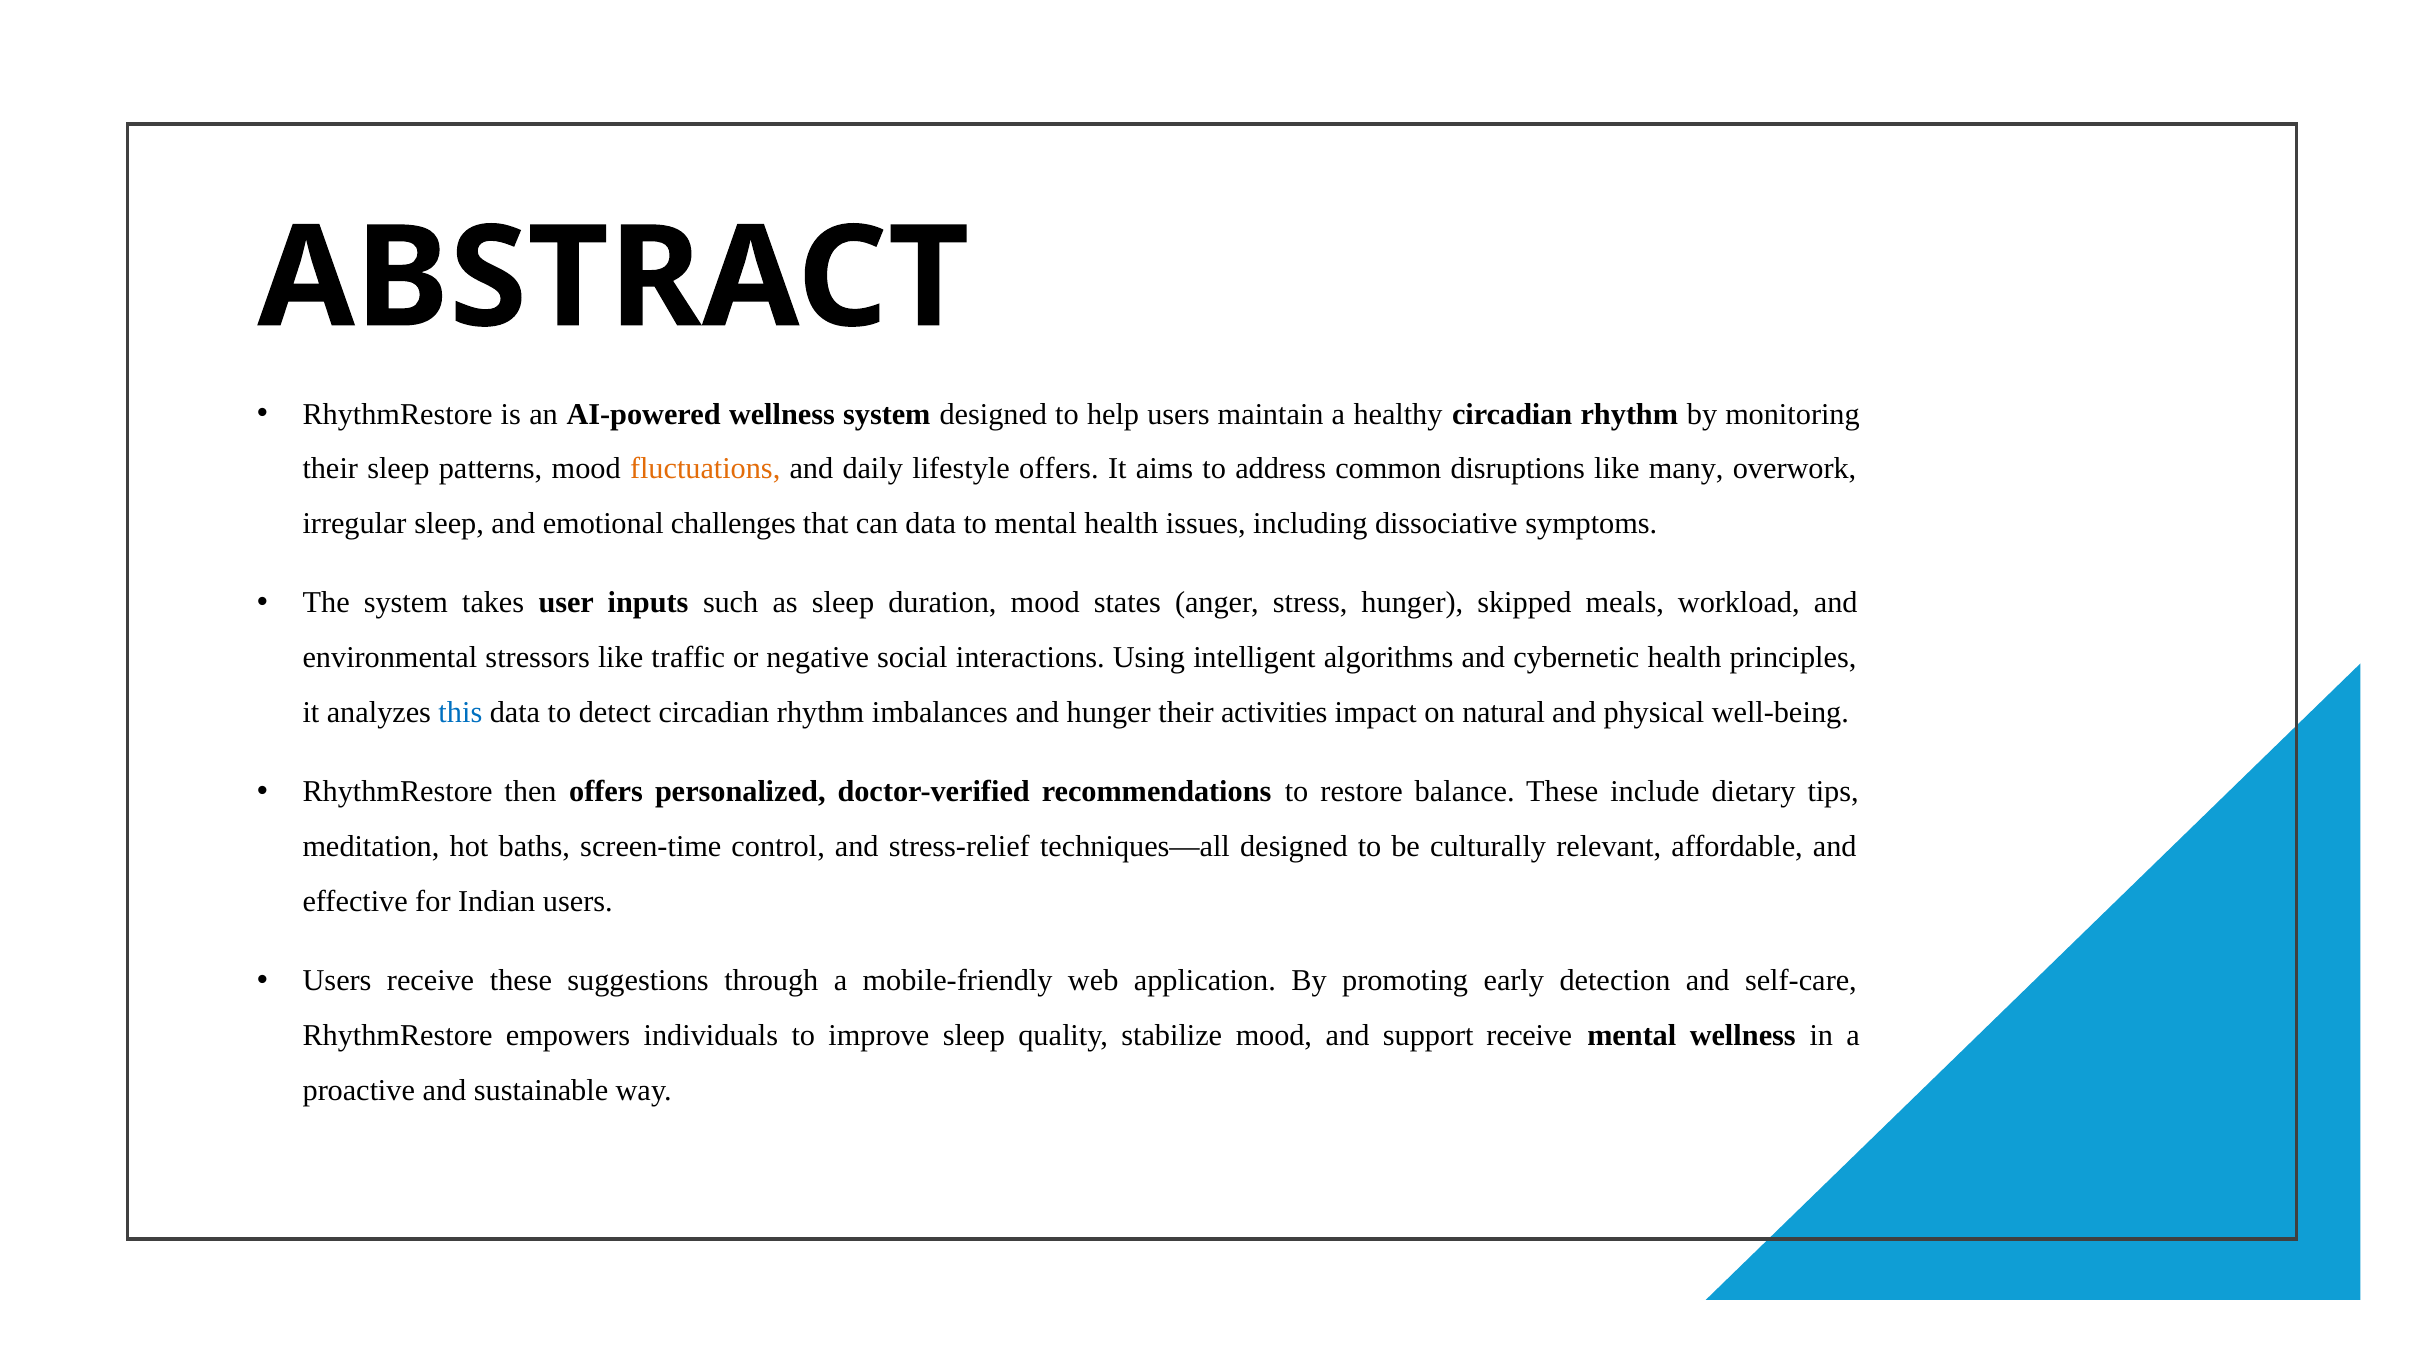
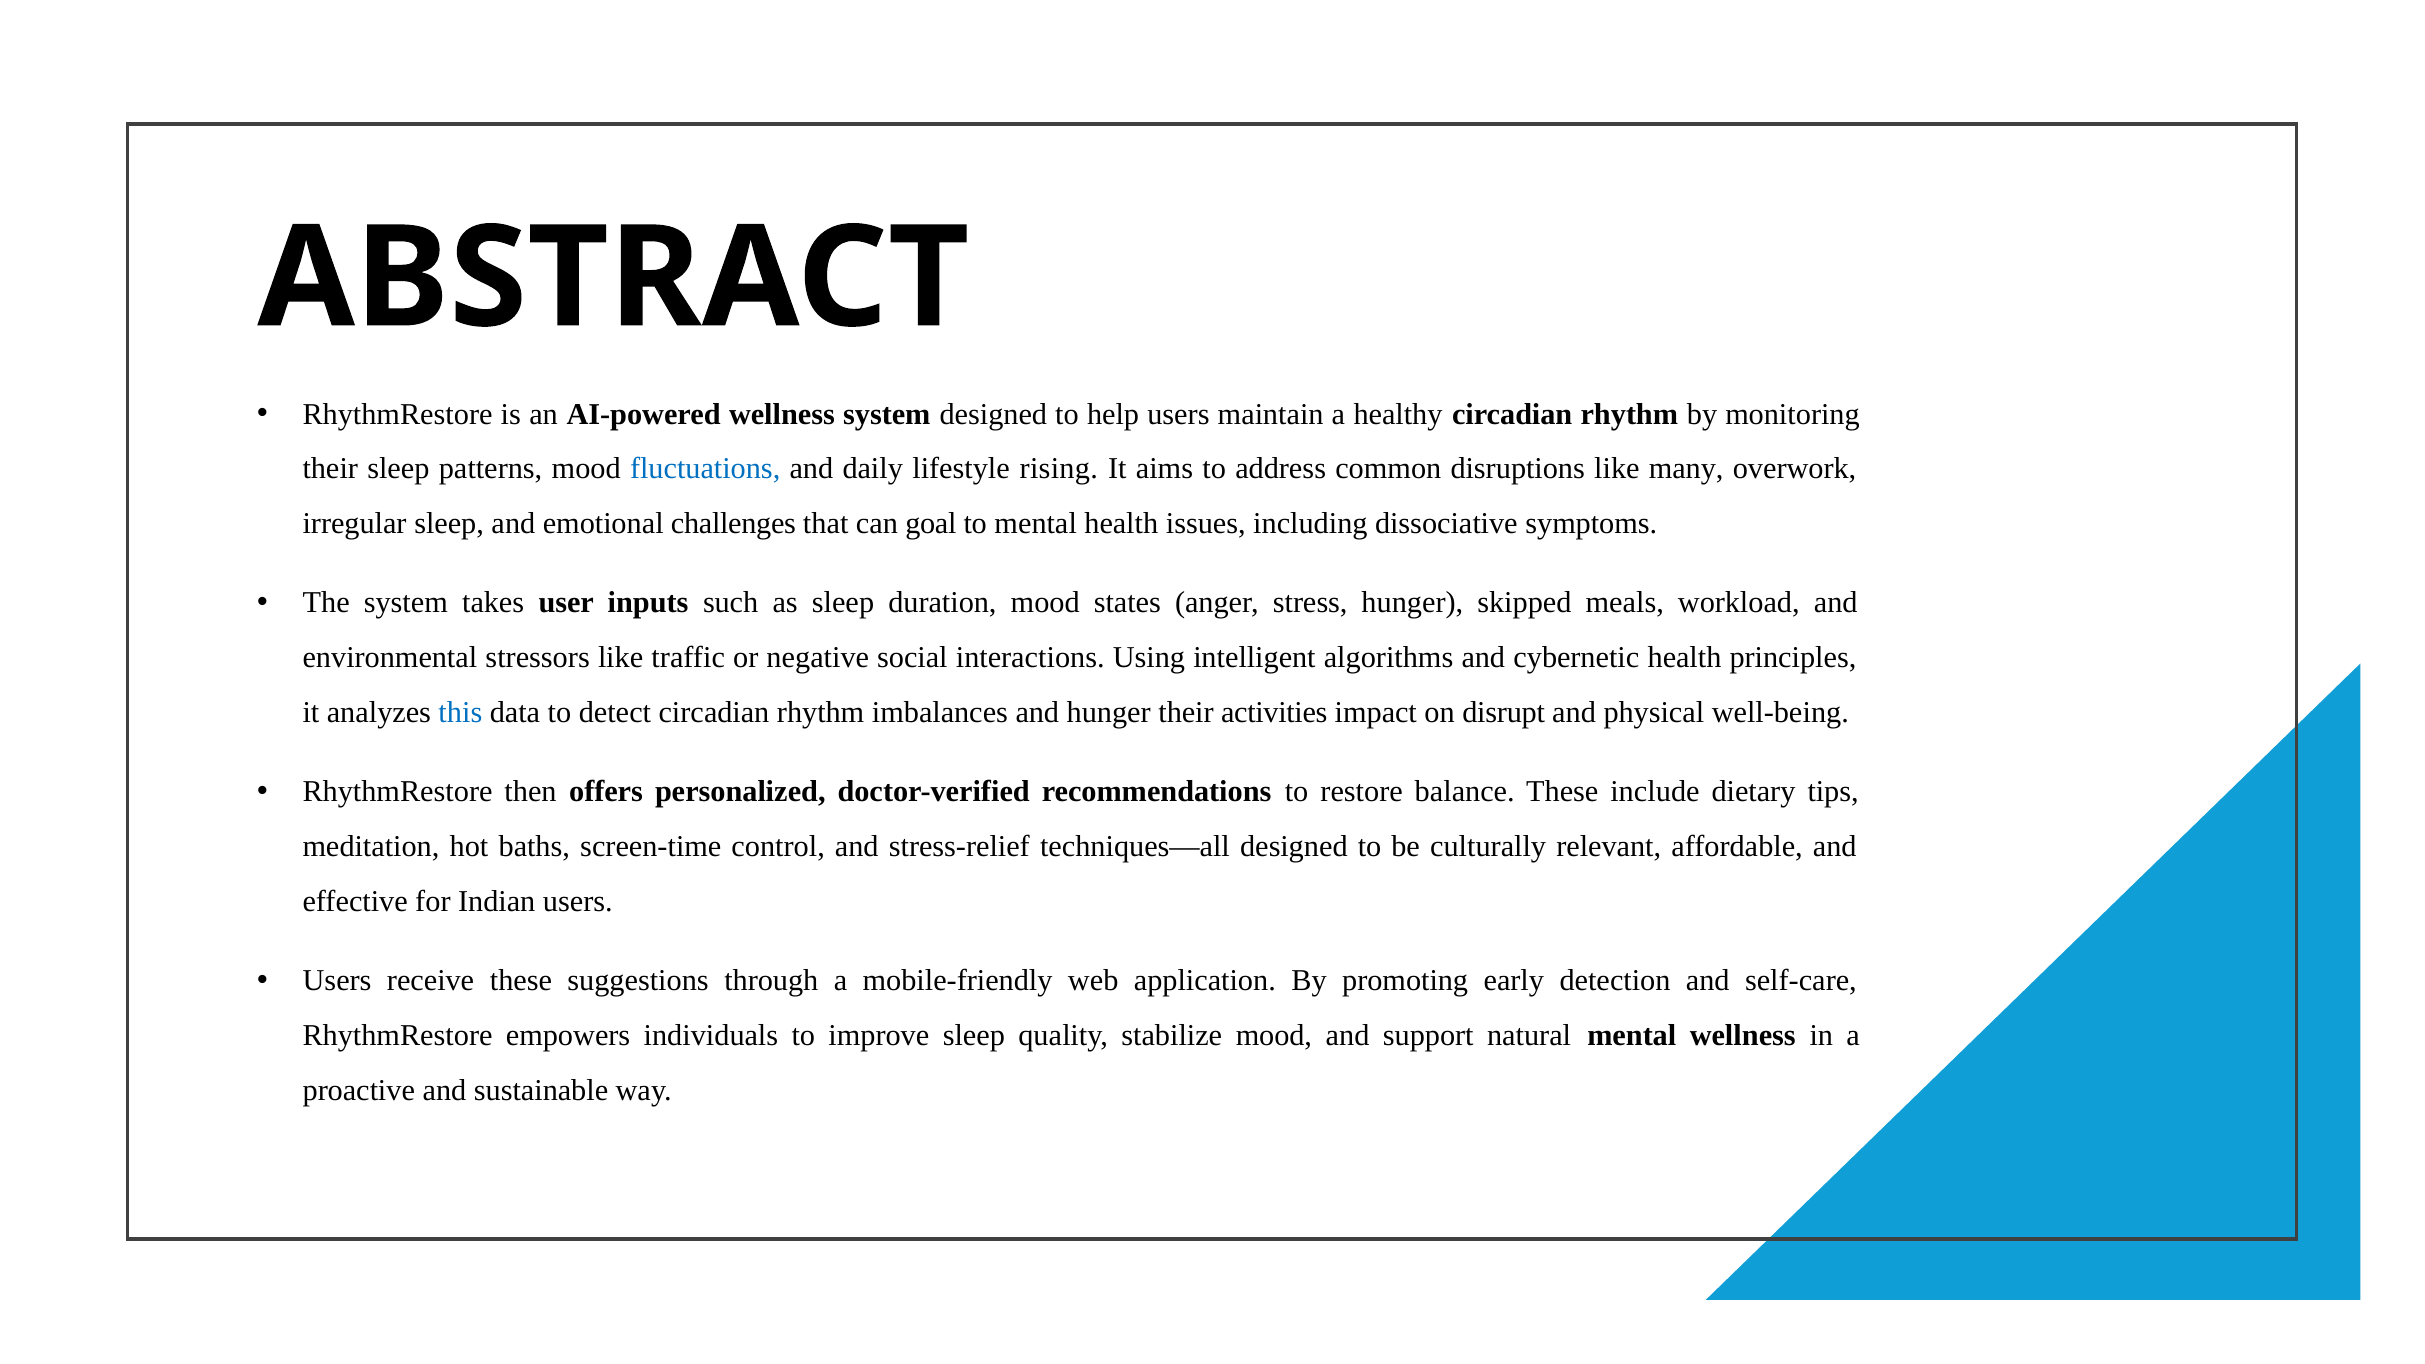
fluctuations colour: orange -> blue (705, 469)
lifestyle offers: offers -> rising (1059, 469)
can data: data -> goal (931, 523)
natural: natural -> disrupt (1504, 712)
support receive: receive -> natural (1529, 1035)
